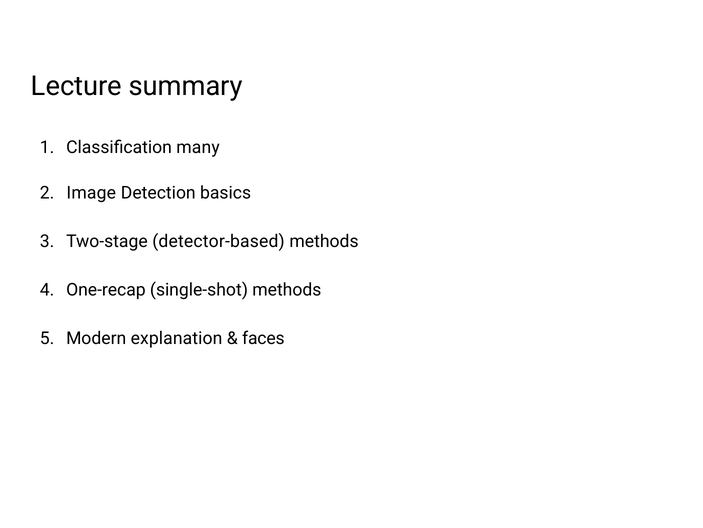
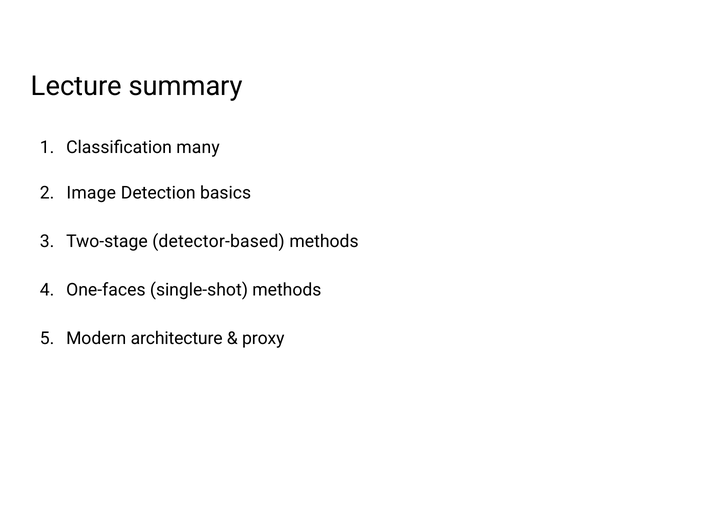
One-recap: One-recap -> One-faces (106, 289)
explanation: explanation -> architecture (177, 338)
faces: faces -> proxy (263, 338)
